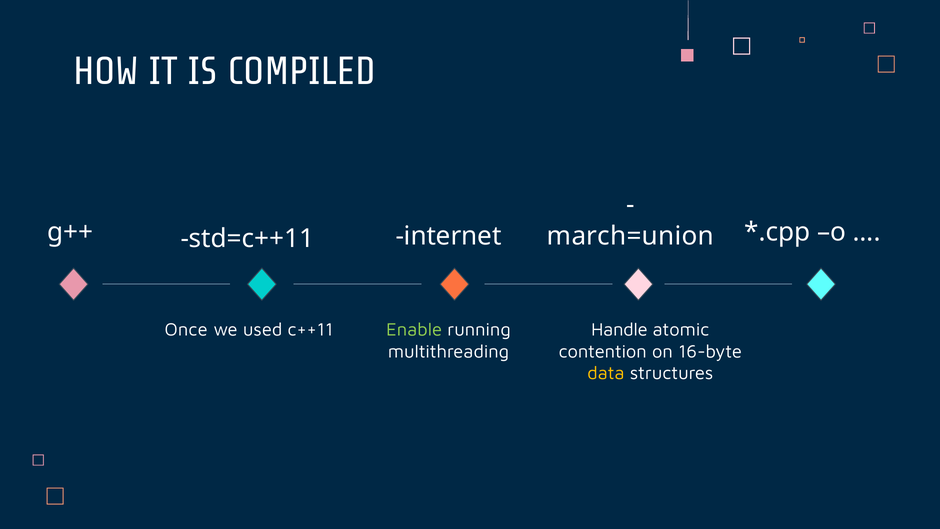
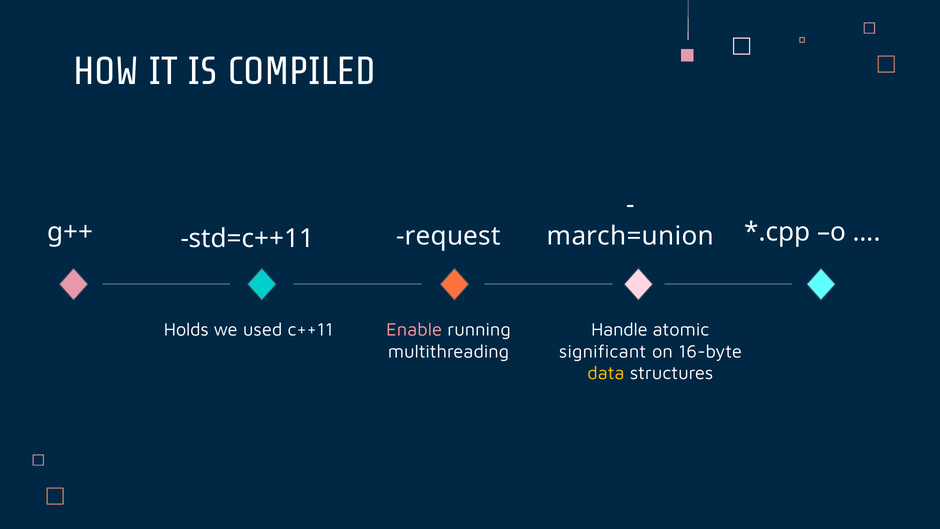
internet: internet -> request (448, 236)
Once: Once -> Holds (186, 329)
Enable colour: light green -> pink (414, 330)
contention: contention -> significant (603, 351)
